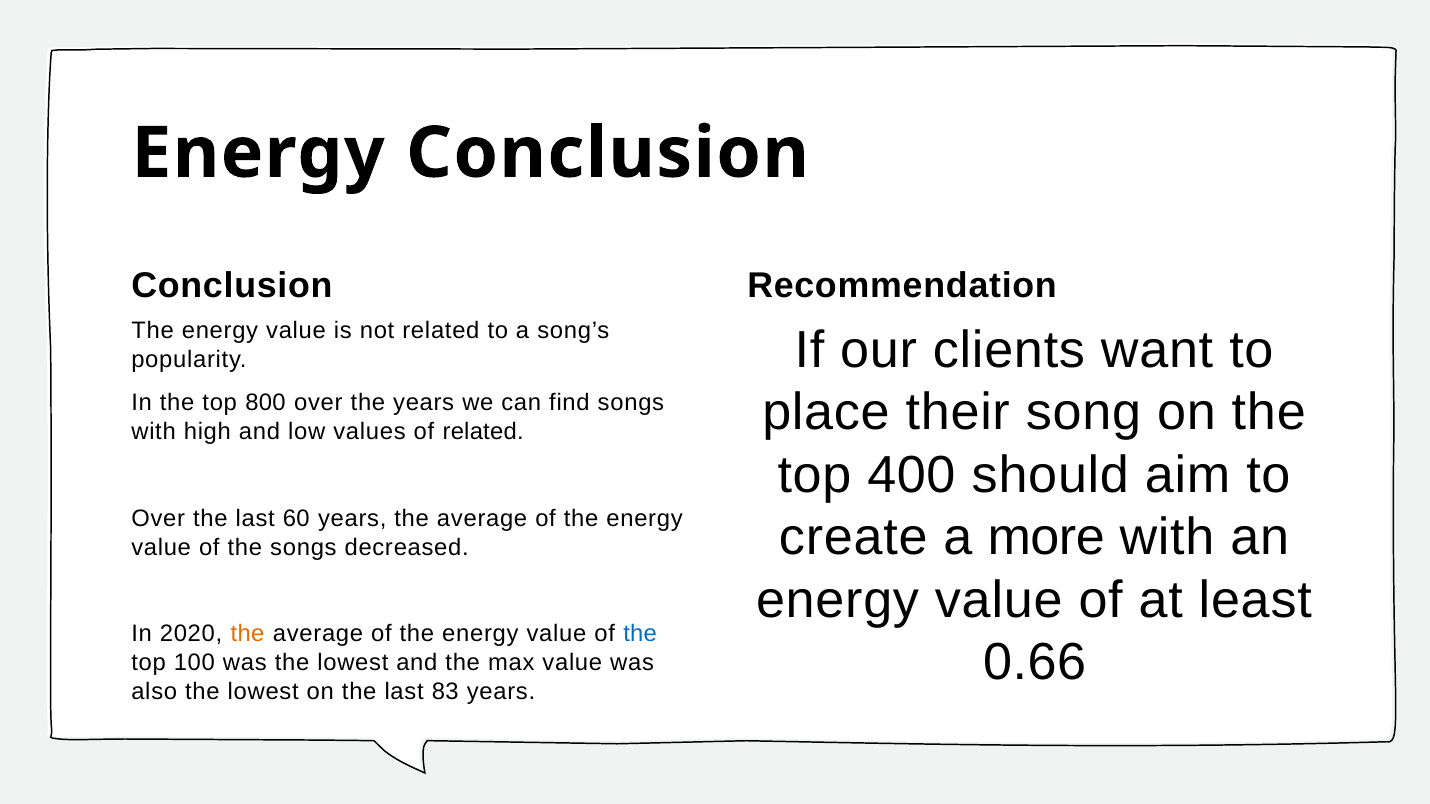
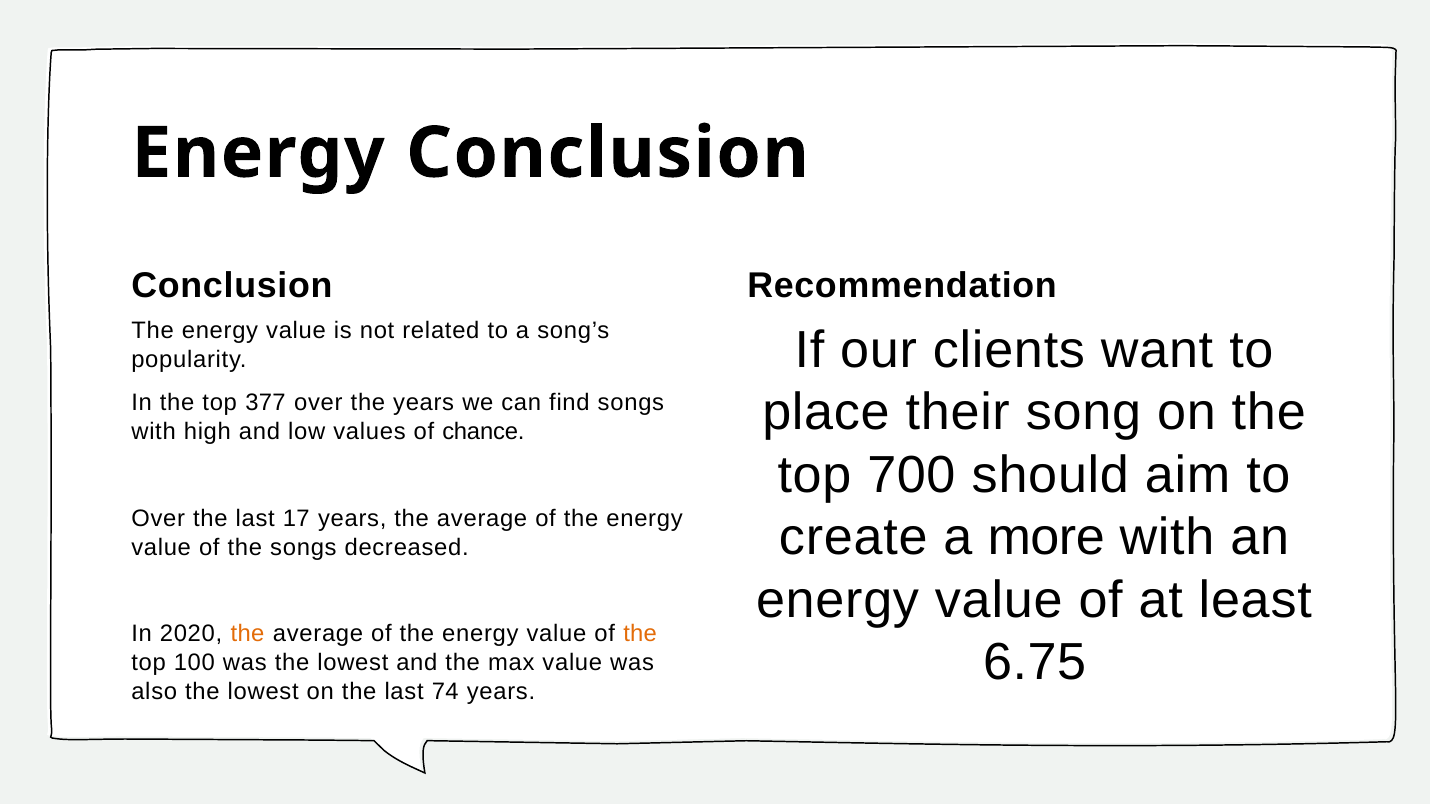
800: 800 -> 377 (265, 403)
of related: related -> chance (483, 432)
400: 400 -> 700 (911, 475)
60: 60 -> 17 (296, 519)
the colour: blue -> orange (640, 634)
0.66: 0.66 -> 6.75 (1035, 663)
83: 83 -> 74 (445, 692)
